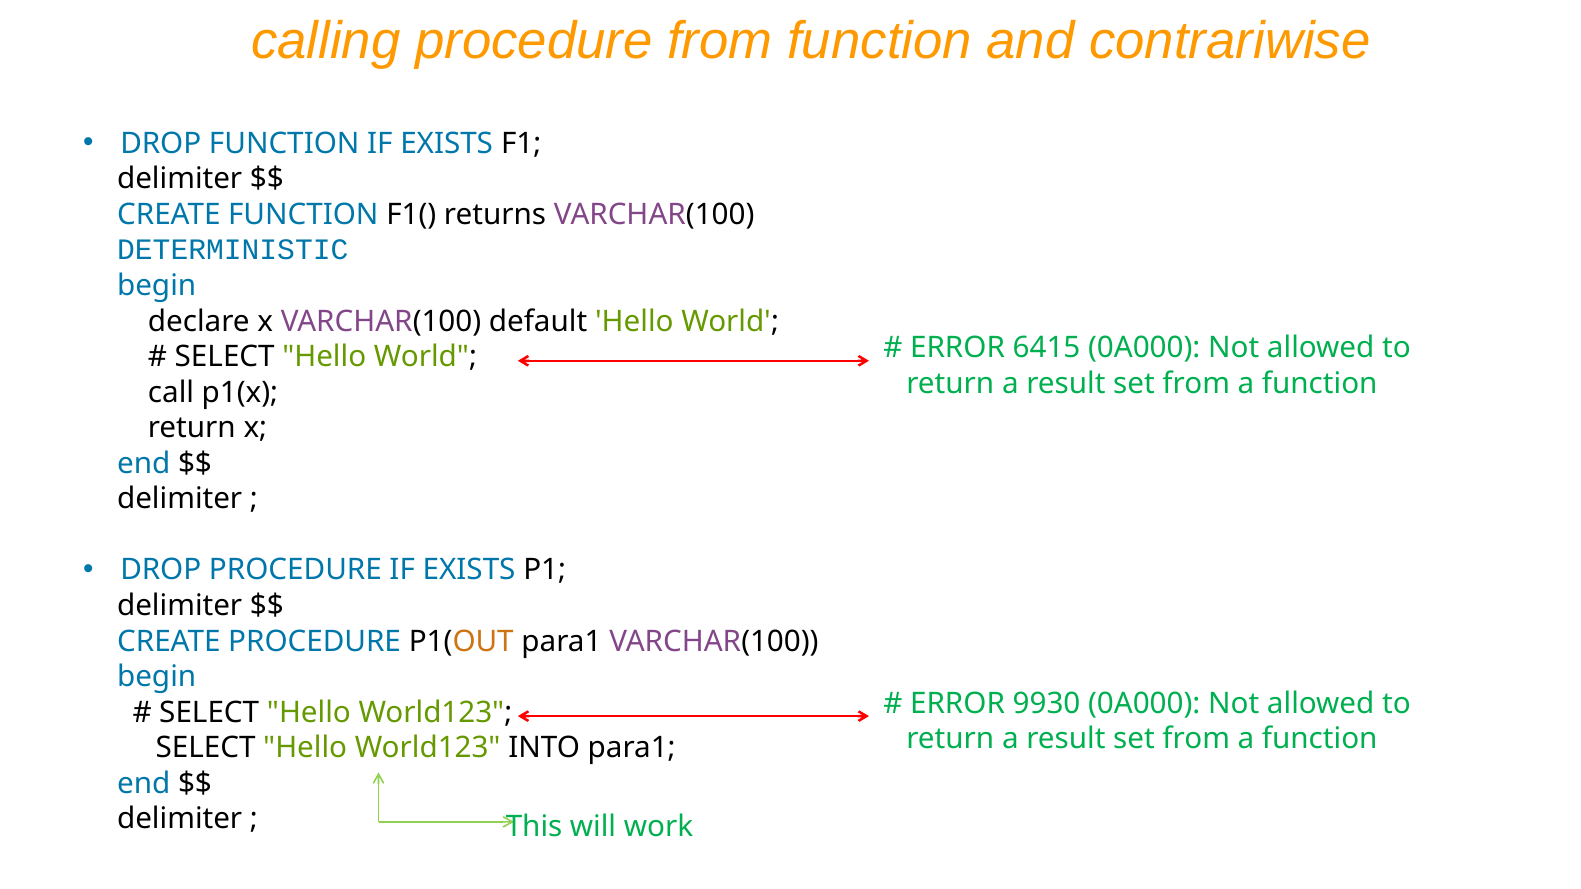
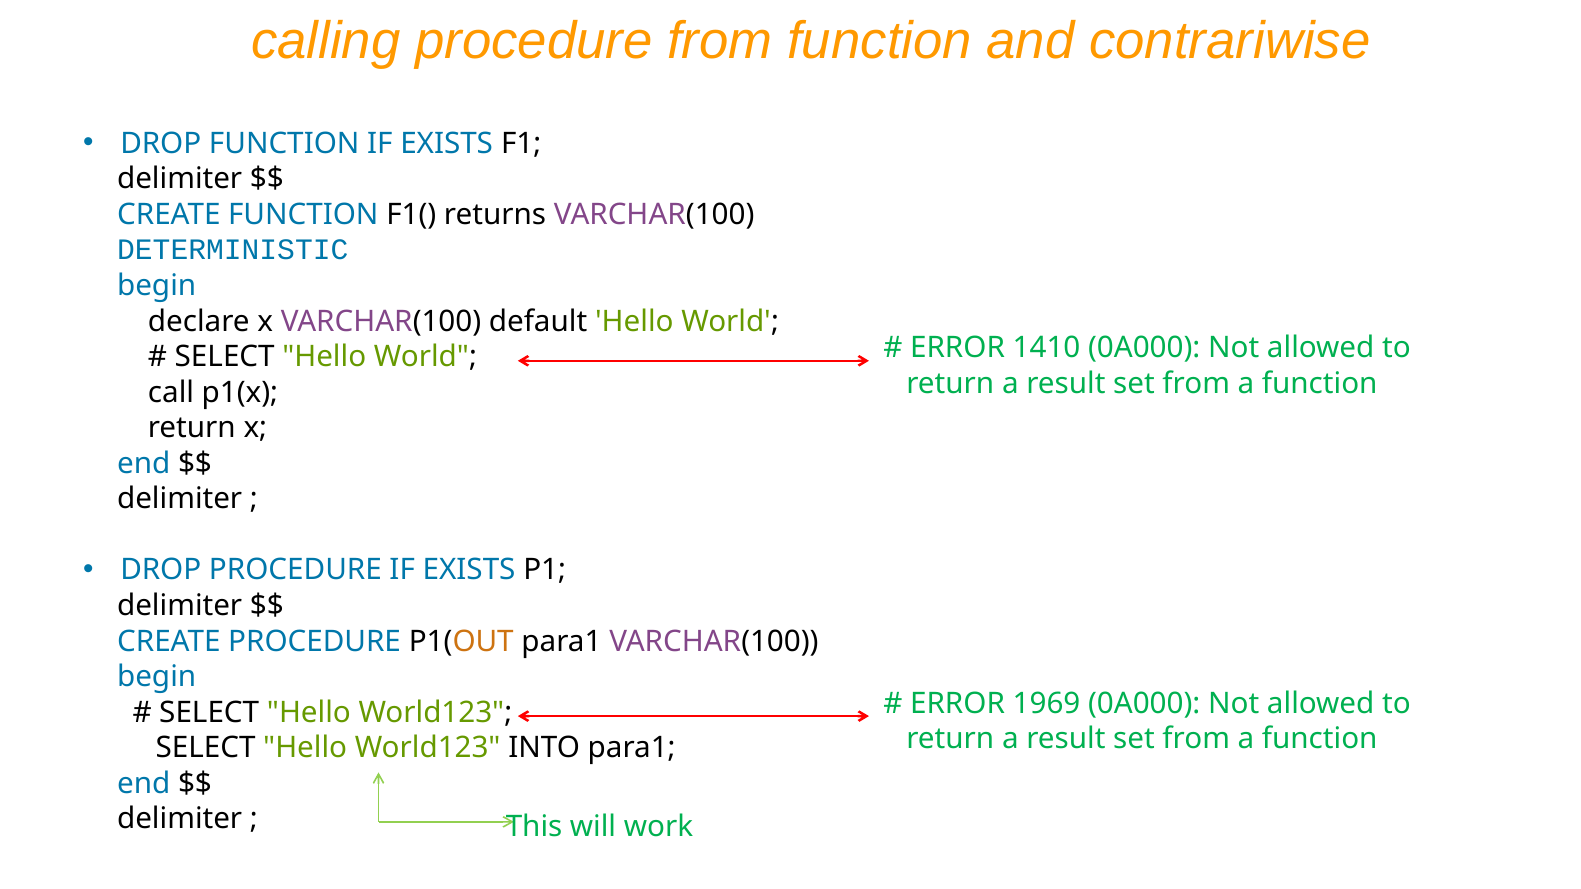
6415: 6415 -> 1410 (1047, 348)
9930: 9930 -> 1969 (1047, 704)
